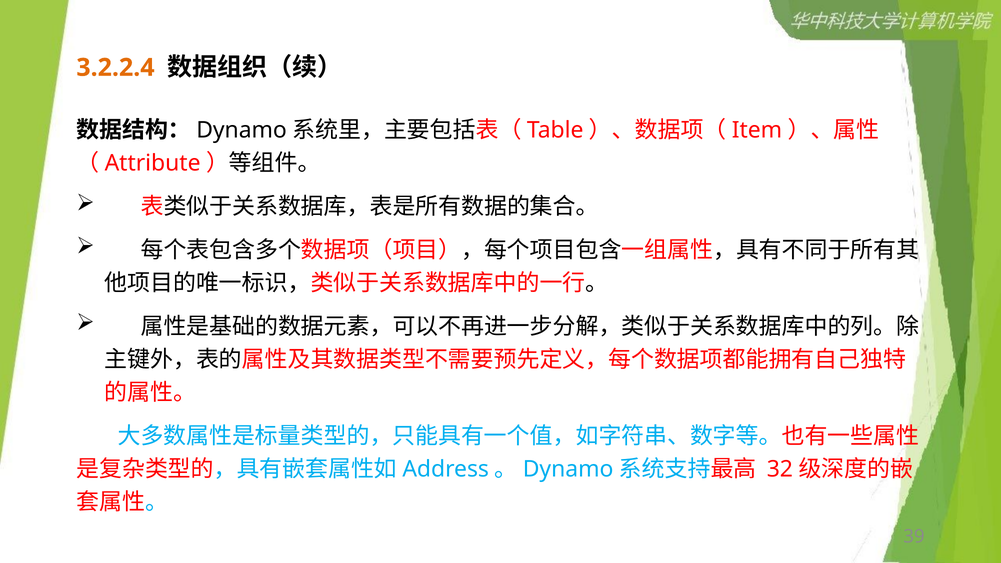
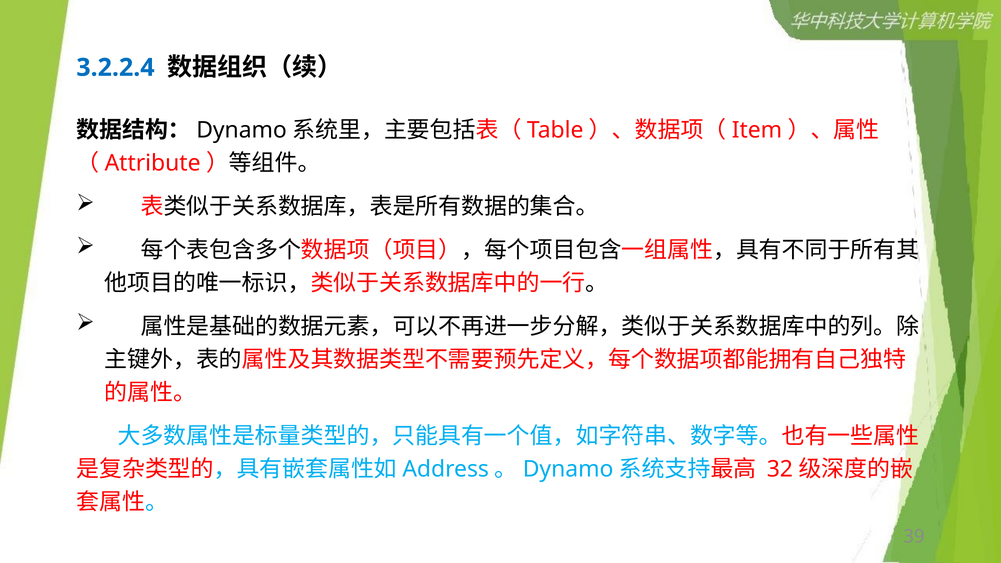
3.2.2.4 colour: orange -> blue (115, 68)
